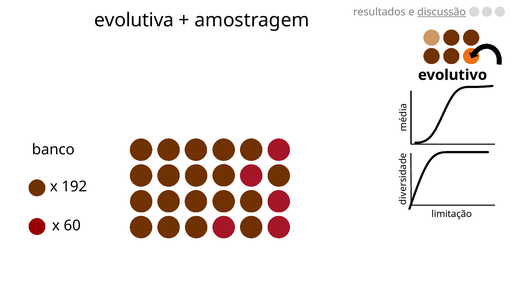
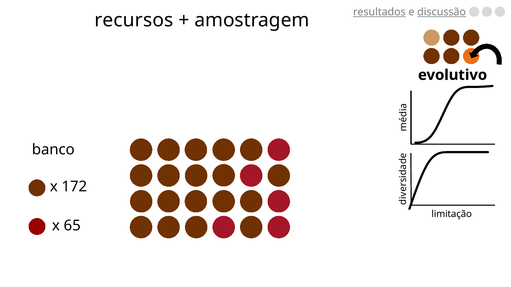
resultados underline: none -> present (379, 12)
evolutiva: evolutiva -> recursos (134, 20)
192: 192 -> 172 (74, 187)
60: 60 -> 65 (72, 226)
